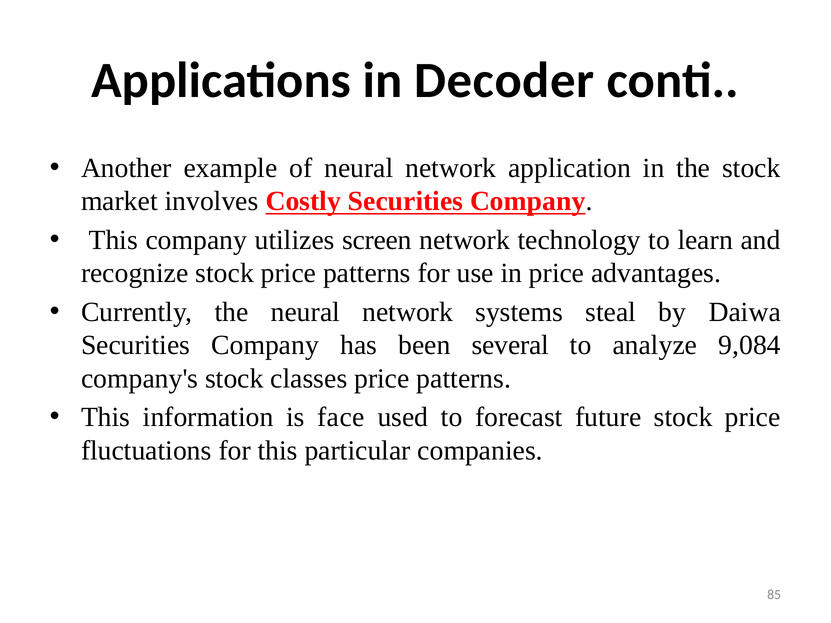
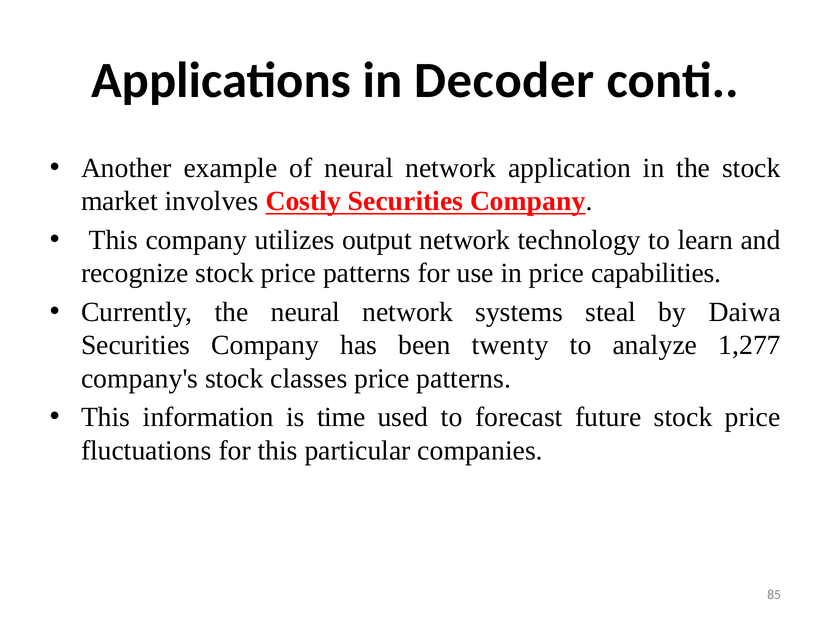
screen: screen -> output (377, 240)
advantages: advantages -> capabilities (656, 273)
several: several -> twenty (510, 345)
9,084: 9,084 -> 1,277 (750, 345)
face: face -> time (341, 417)
